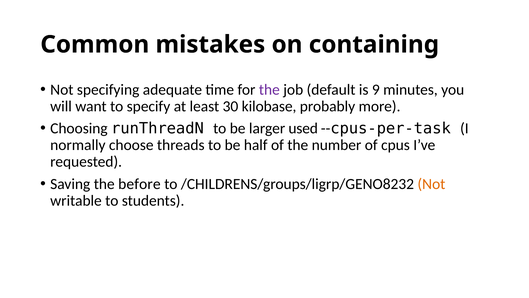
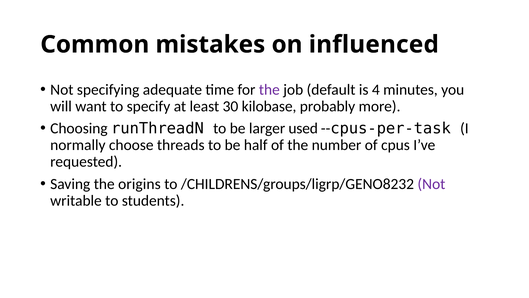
containing: containing -> influenced (374, 44)
9: 9 -> 4 (376, 89)
before: before -> origins (139, 184)
Not colour: orange -> purple (431, 184)
